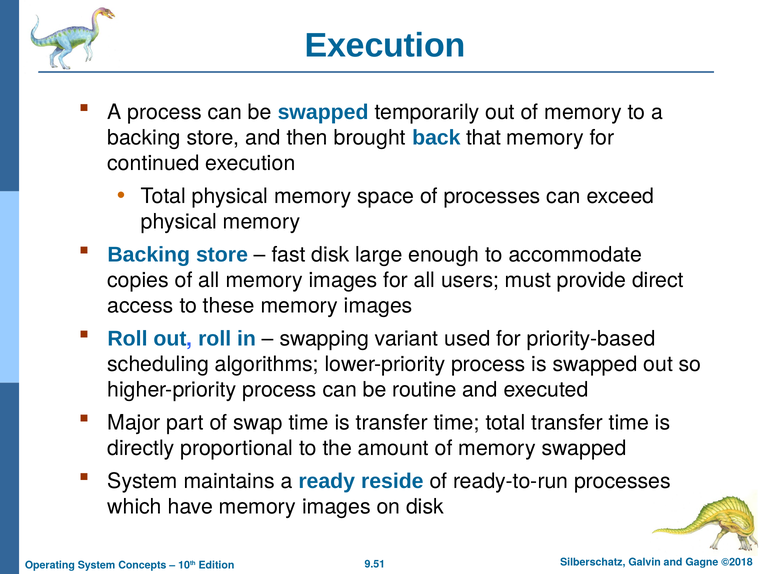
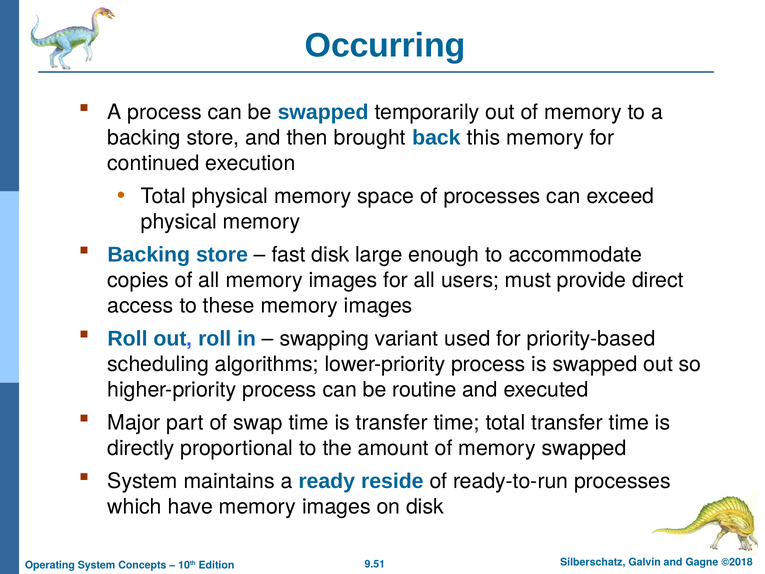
Execution: Execution -> Occurring (385, 46)
that: that -> this (483, 137)
